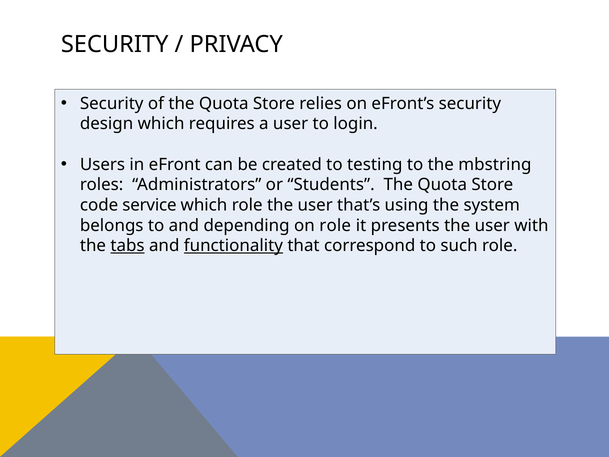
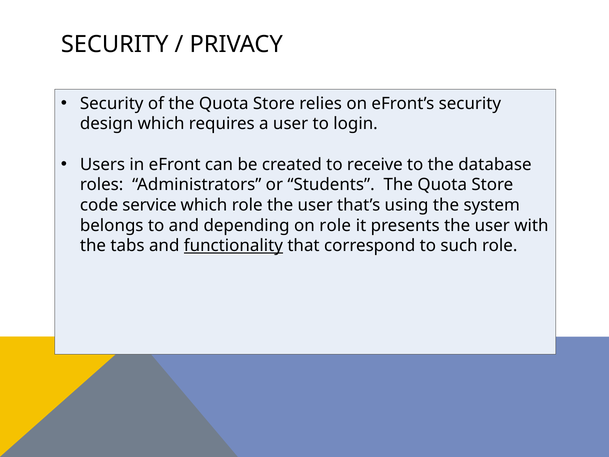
testing: testing -> receive (375, 164)
mbstring: mbstring -> database (495, 164)
tabs underline: present -> none (128, 246)
